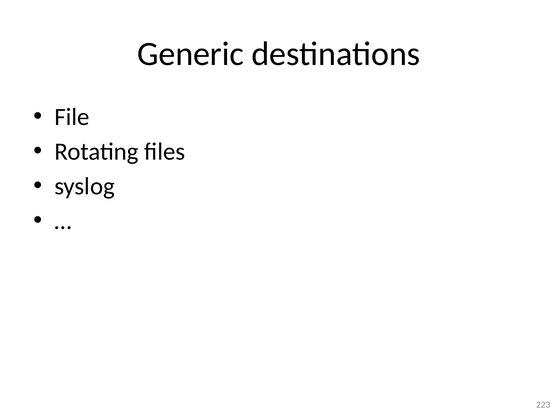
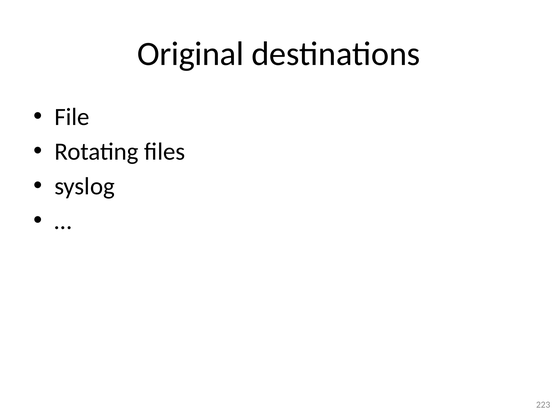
Generic: Generic -> Original (191, 54)
